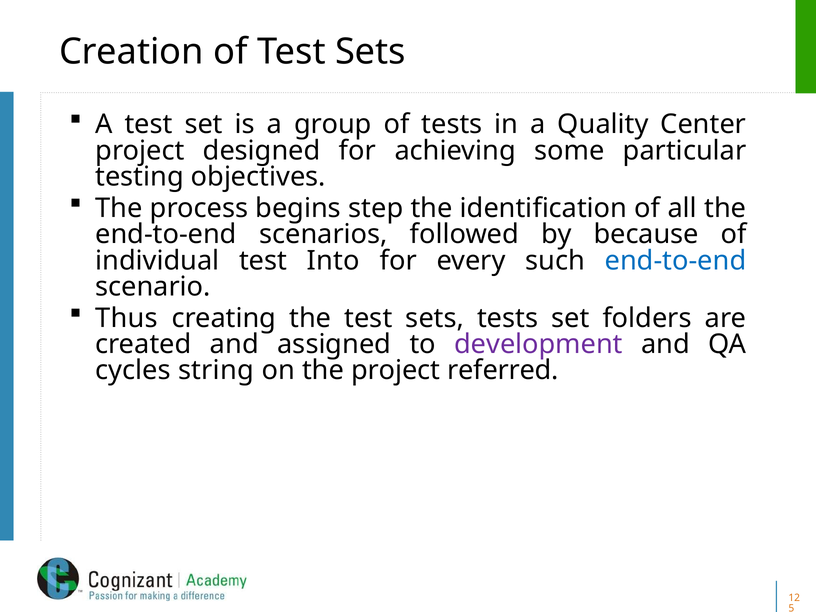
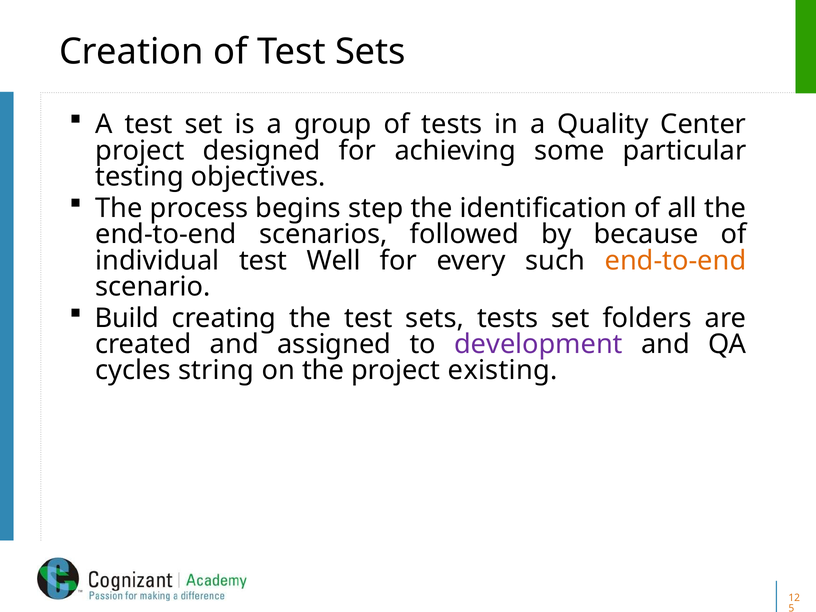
Into: Into -> Well (334, 261)
end-to-end colour: blue -> orange (675, 261)
Thus: Thus -> Build (127, 318)
referred: referred -> existing (503, 370)
